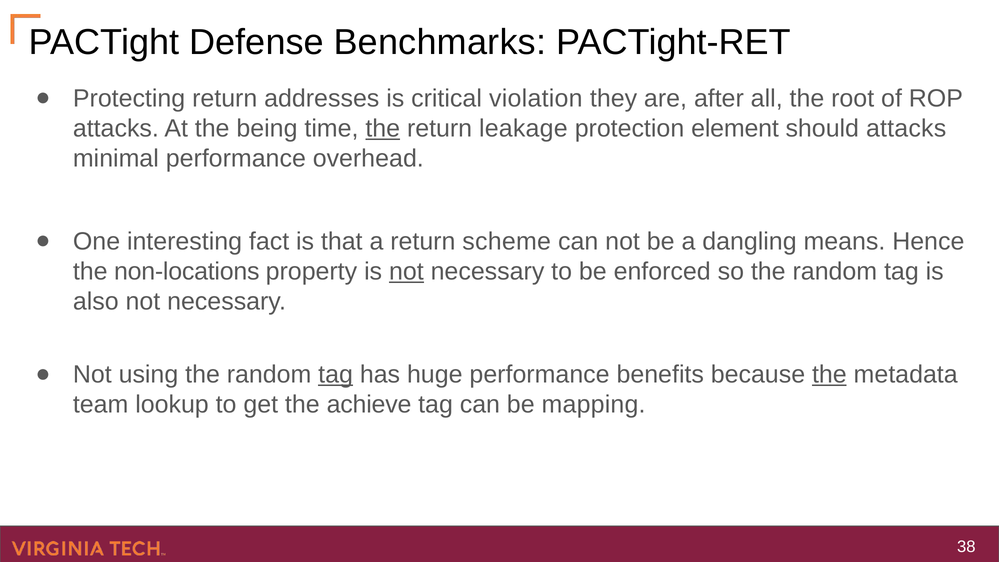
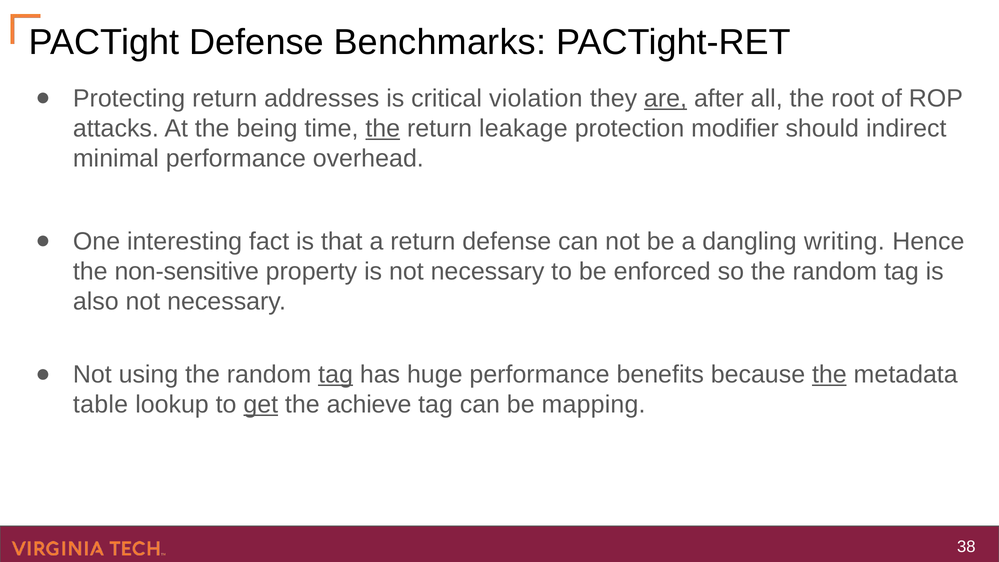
are underline: none -> present (666, 98)
element: element -> modifier (735, 128)
should attacks: attacks -> indirect (906, 128)
return scheme: scheme -> defense (507, 241)
means: means -> writing (844, 241)
non-locations: non-locations -> non-sensitive (187, 271)
not underline: present -> none (406, 271)
team: team -> table (101, 405)
get underline: none -> present (261, 405)
